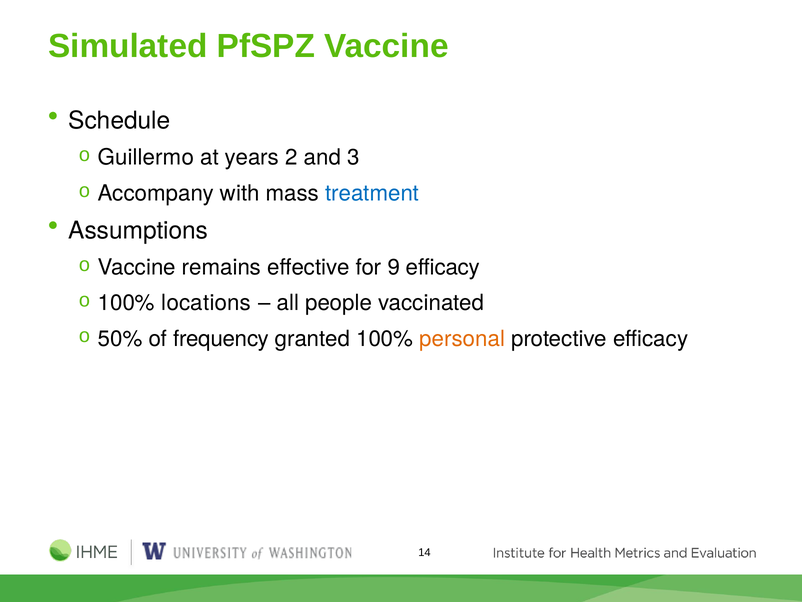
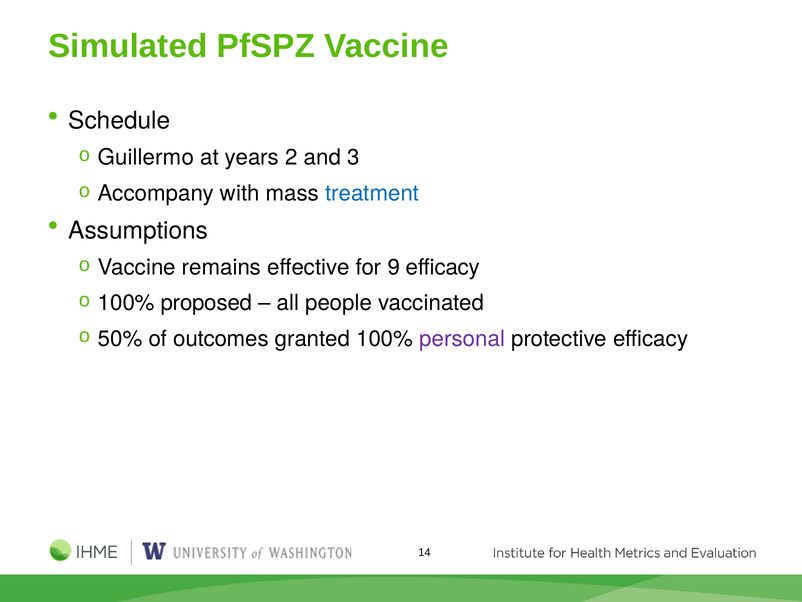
locations: locations -> proposed (206, 303)
frequency: frequency -> outcomes (221, 338)
personal colour: orange -> purple (462, 338)
